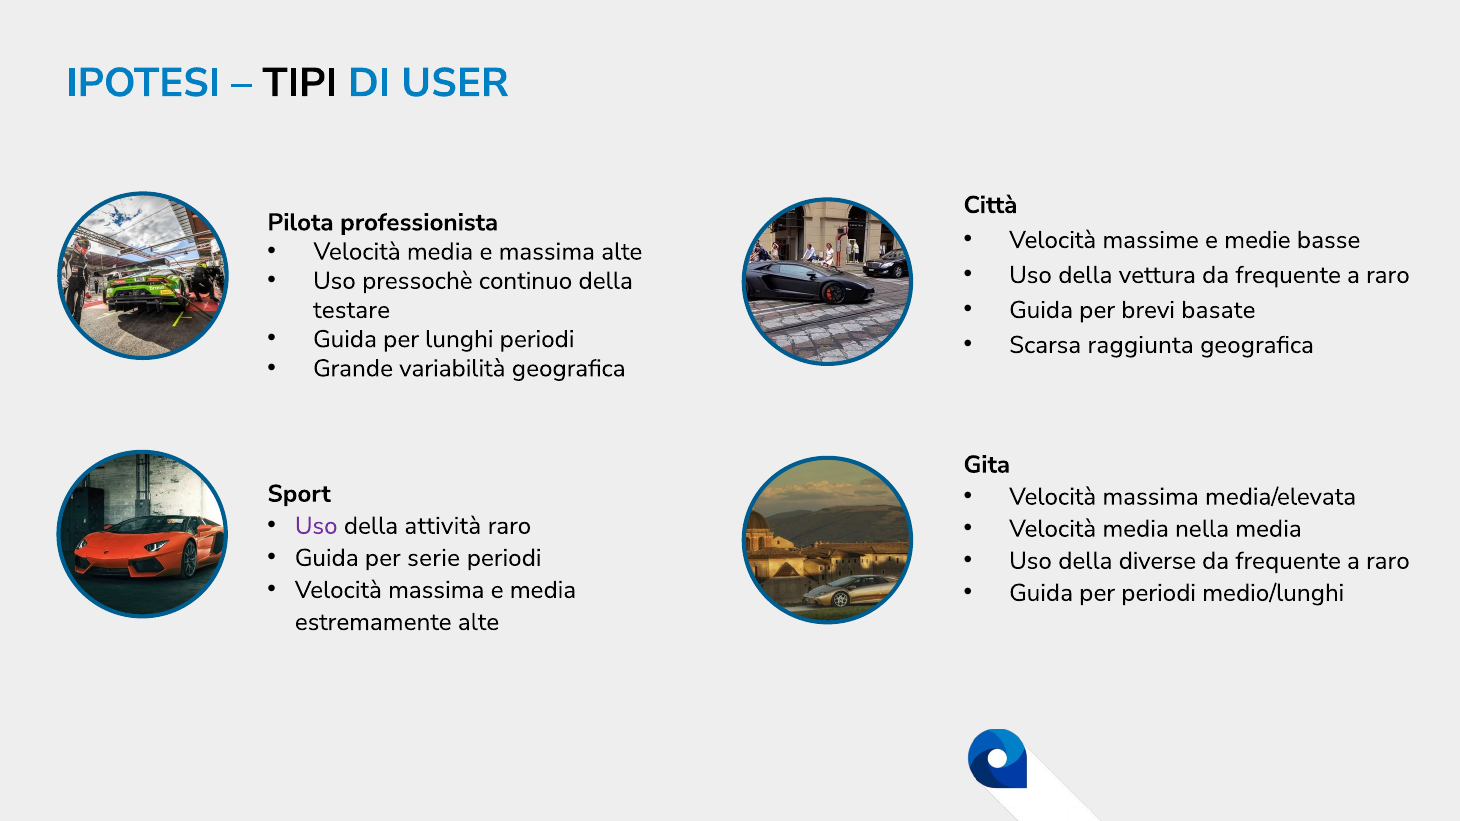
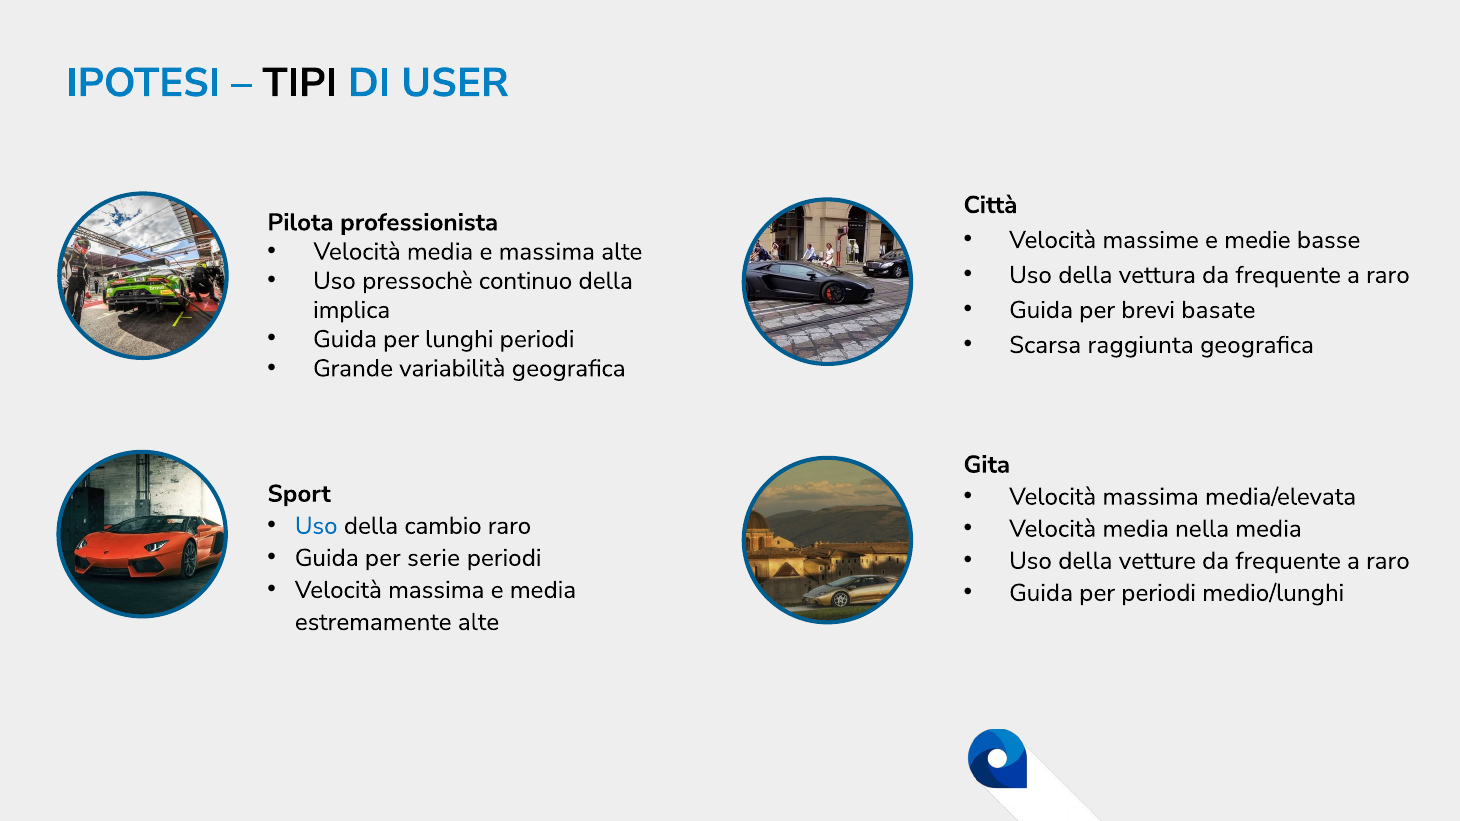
testare: testare -> implica (352, 310)
Uso colour: purple -> blue (316, 526)
attività: attività -> cambio (443, 526)
diverse: diverse -> vetture (1157, 561)
